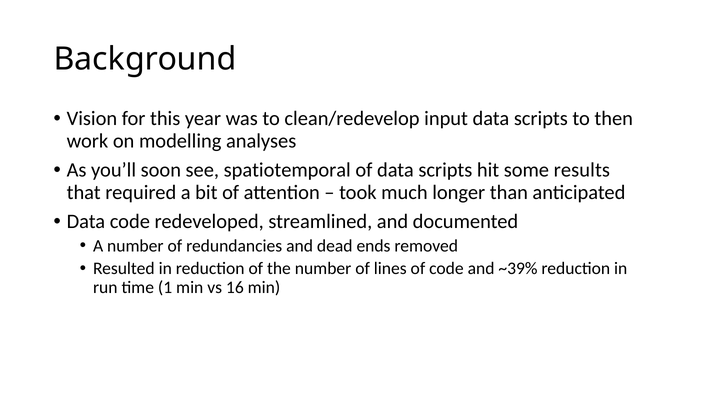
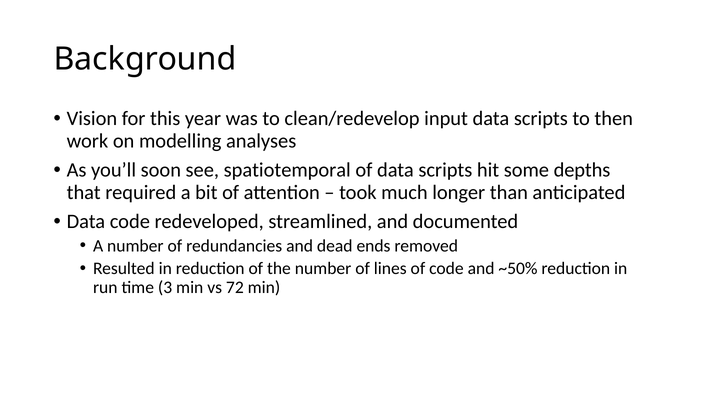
results: results -> depths (582, 170)
~39%: ~39% -> ~50% (518, 268)
1: 1 -> 3 (165, 287)
16: 16 -> 72 (235, 287)
